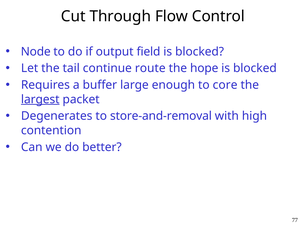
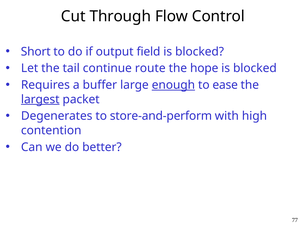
Node: Node -> Short (36, 51)
enough underline: none -> present (173, 85)
core: core -> ease (225, 85)
store-and-removal: store-and-removal -> store-and-perform (161, 116)
